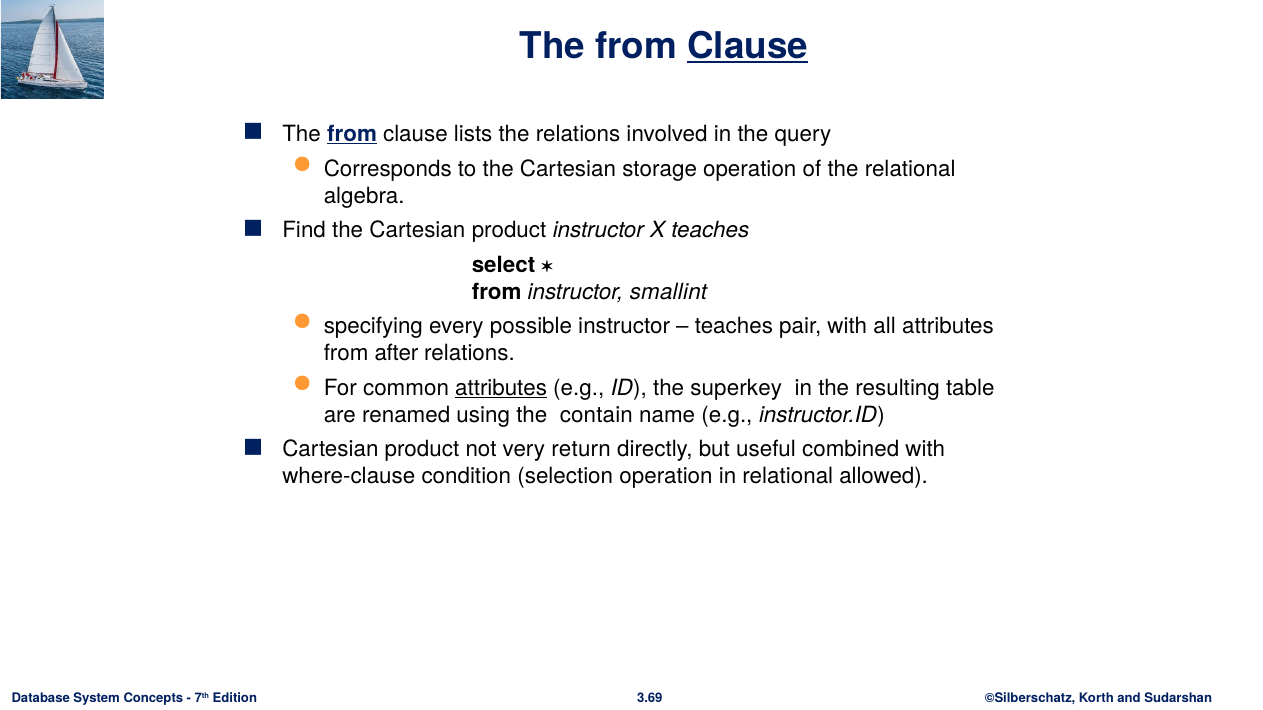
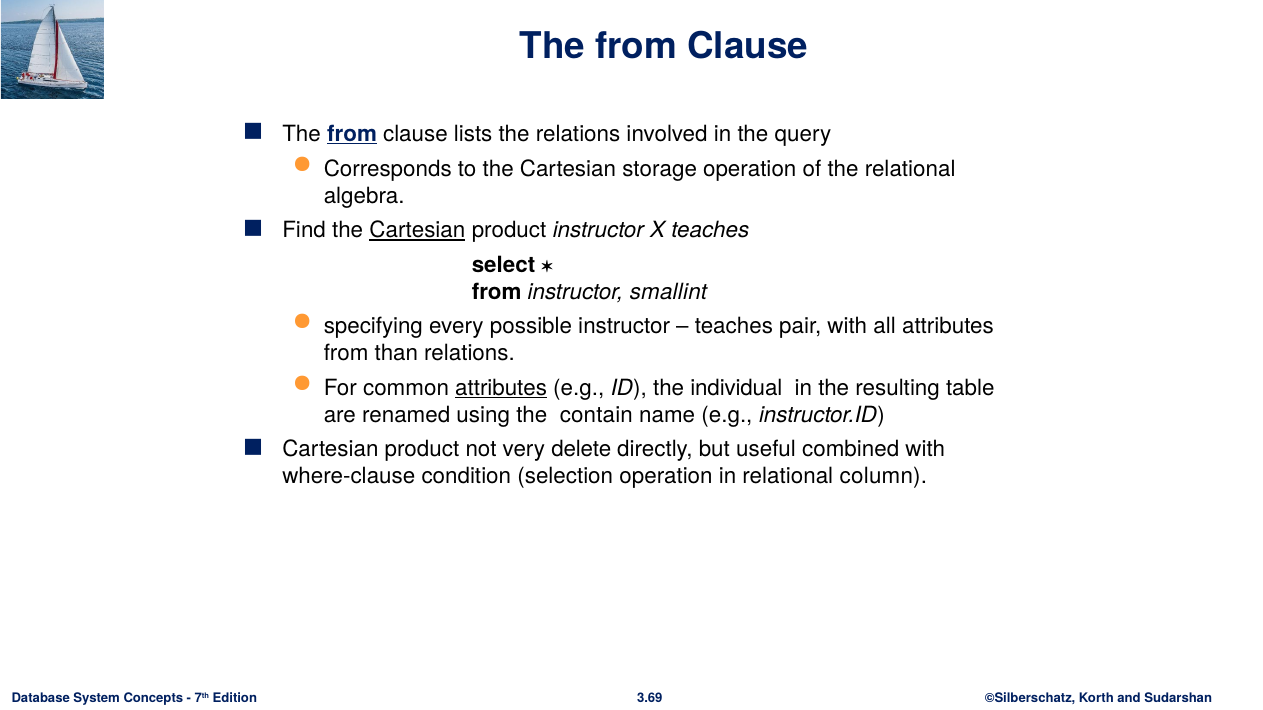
Clause underline: present -> none (748, 46)
Cartesian underline: none -> present (417, 230)
after: after -> than (396, 354)
superkey: superkey -> individual (736, 388)
return: return -> delete (581, 450)
allowed: allowed -> column (883, 477)
